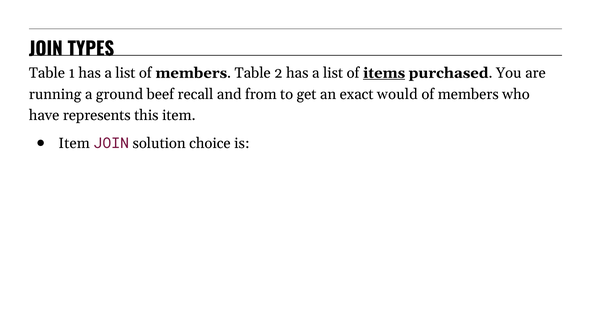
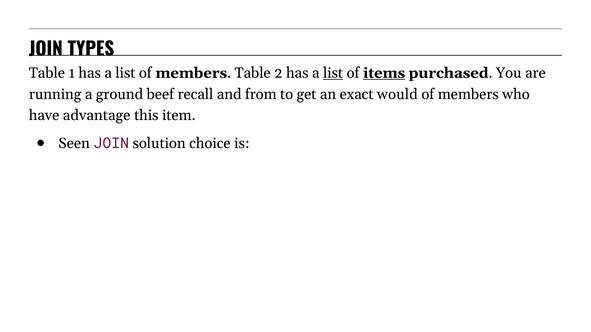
list underline: none -> present (333, 73)
represents: represents -> advantage (97, 116)
Item: Item -> Seen (74, 143)
